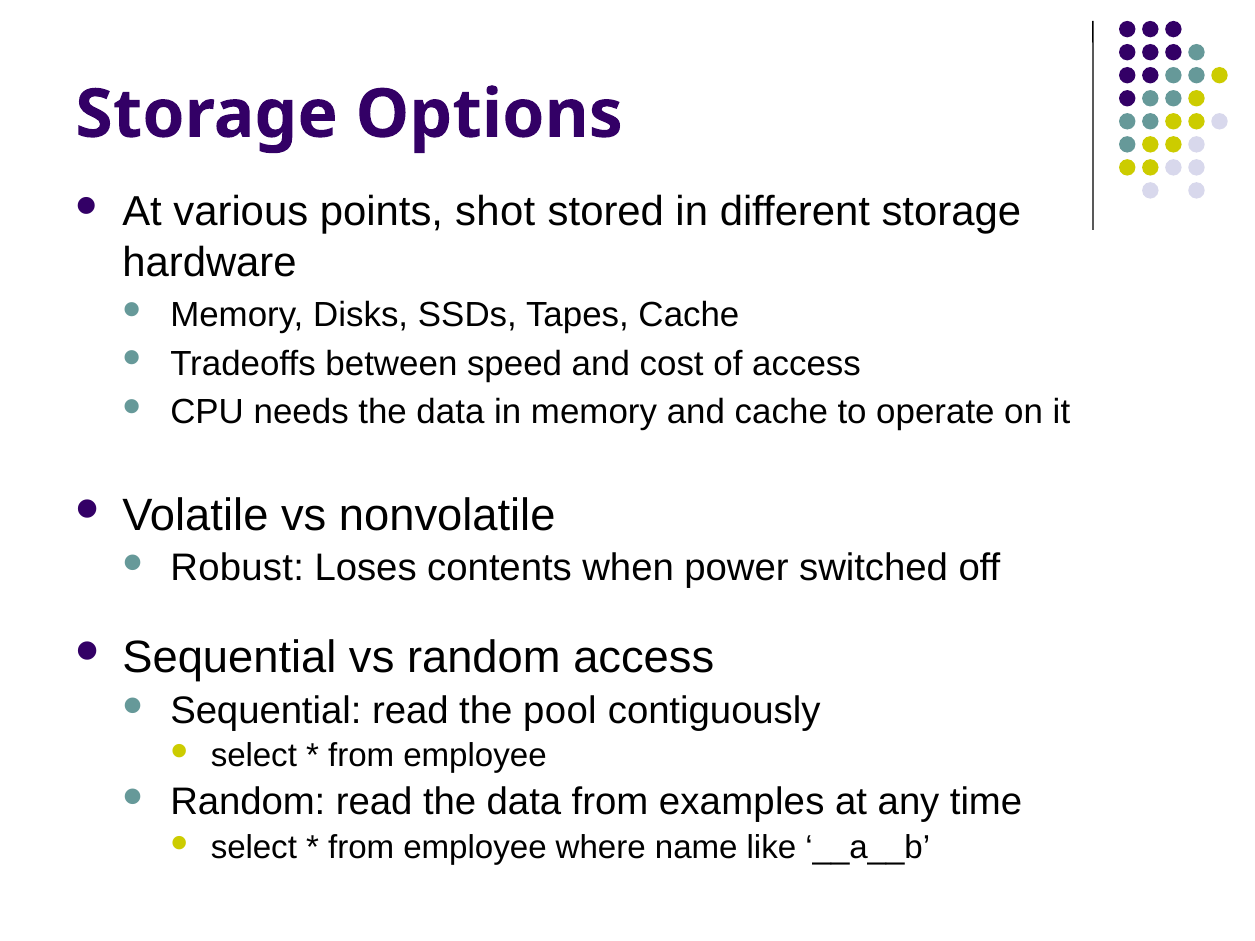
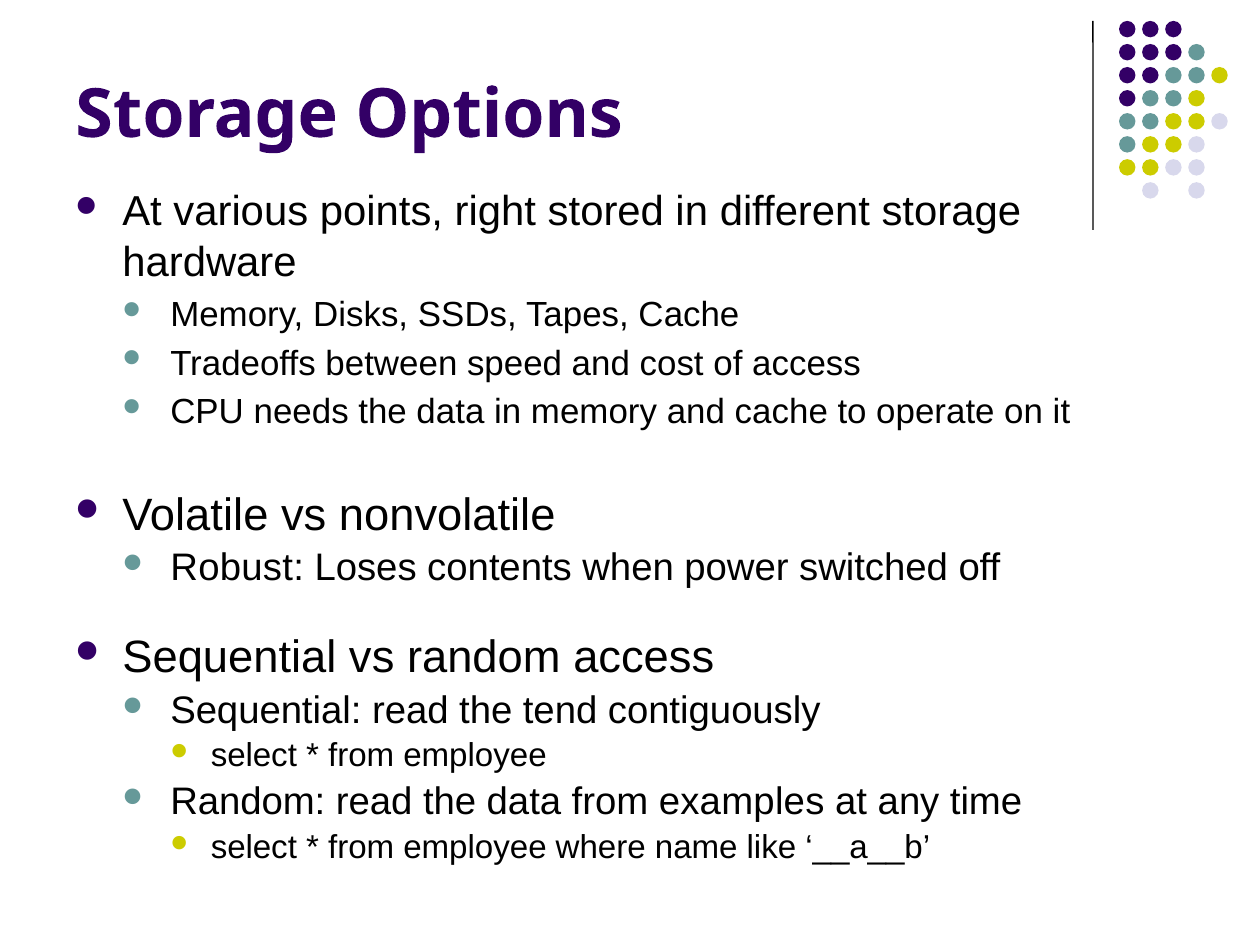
shot: shot -> right (495, 212)
pool: pool -> tend (560, 711)
